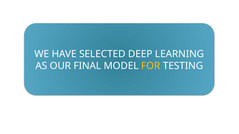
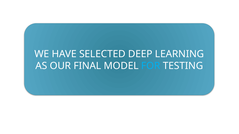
FOR colour: yellow -> light blue (151, 66)
